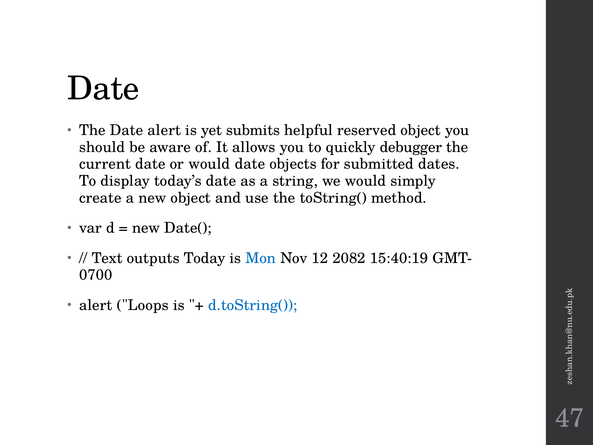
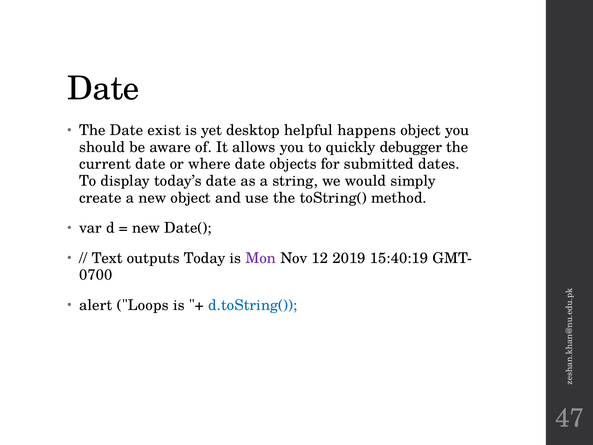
Date alert: alert -> exist (164, 130)
submits: submits -> desktop (253, 130)
reserved: reserved -> happens (367, 130)
or would: would -> where (209, 164)
Mon colour: blue -> purple (261, 258)
2082: 2082 -> 2019 (349, 258)
